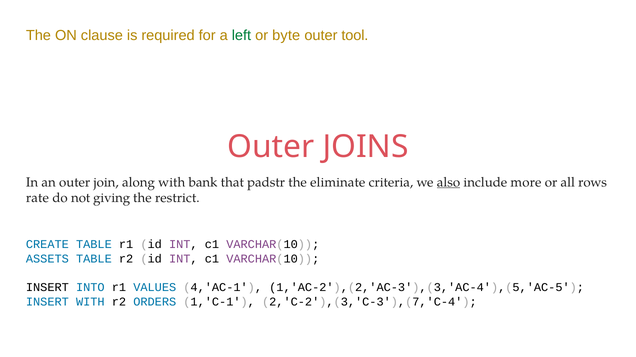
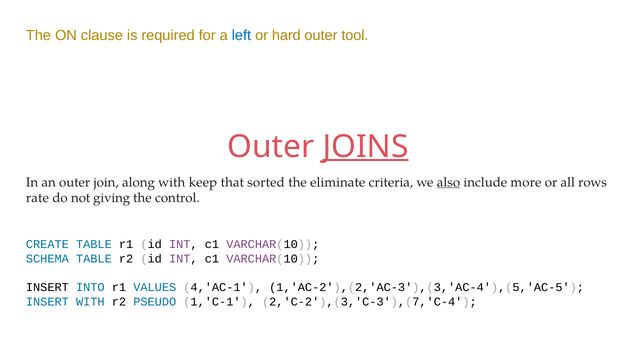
left colour: green -> blue (241, 36)
byte: byte -> hard (286, 36)
JOINS underline: none -> present (366, 147)
bank: bank -> keep (203, 183)
padstr: padstr -> sorted (266, 183)
restrict: restrict -> control (177, 198)
ASSETS: ASSETS -> SCHEMA (47, 259)
ORDERS: ORDERS -> PSEUDO (155, 302)
